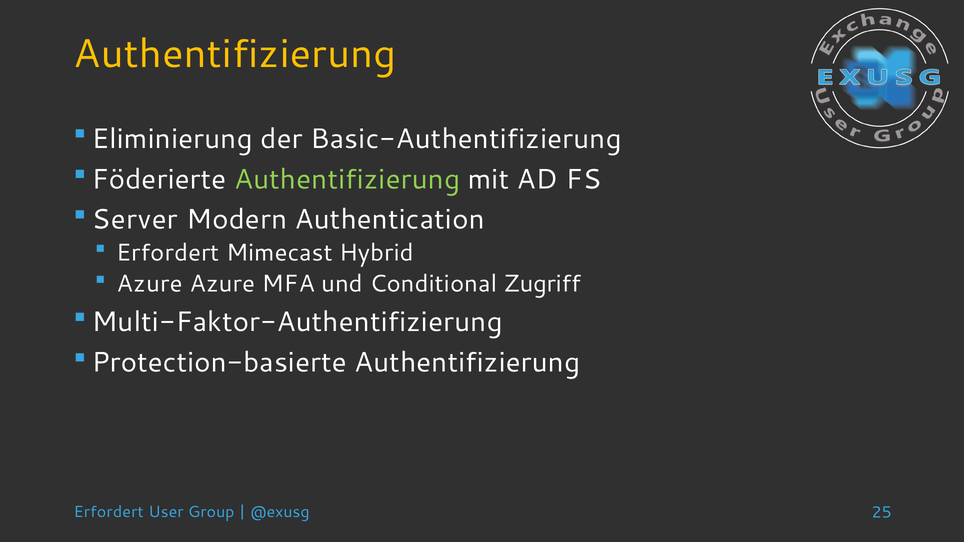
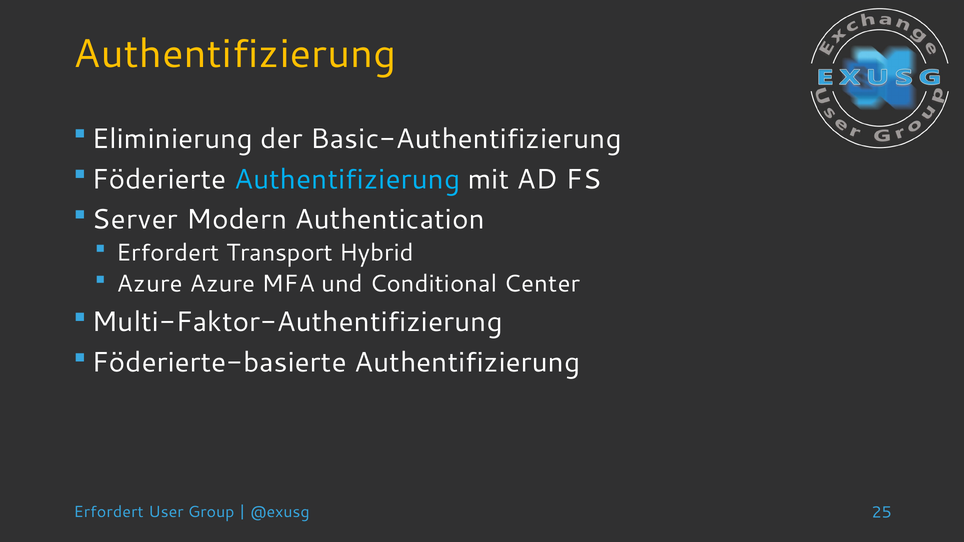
Authentifizierung colour: light green -> light blue (347, 179)
Mimecast: Mimecast -> Transport (279, 253)
Zugriff: Zugriff -> Center (542, 284)
Protection-basierte: Protection-basierte -> Föderierte-basierte (219, 363)
